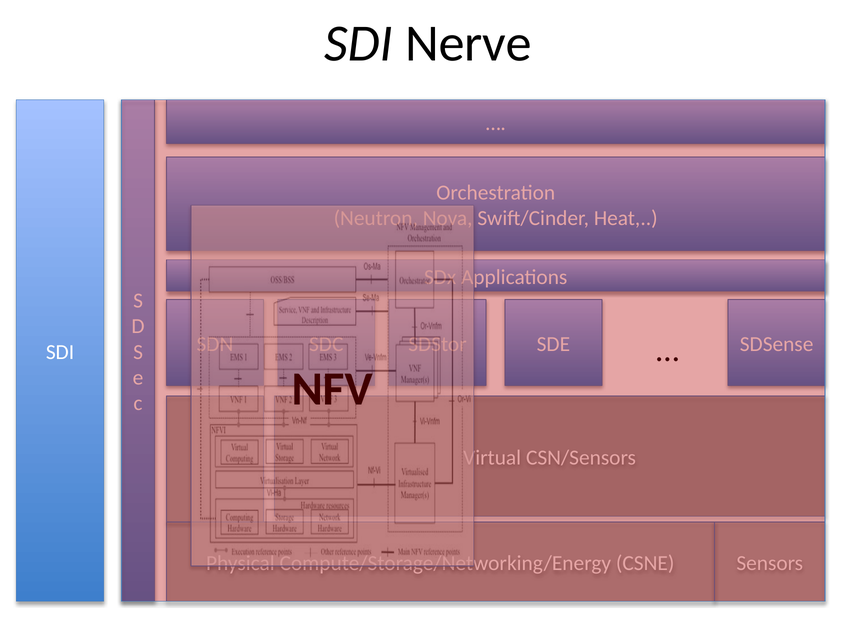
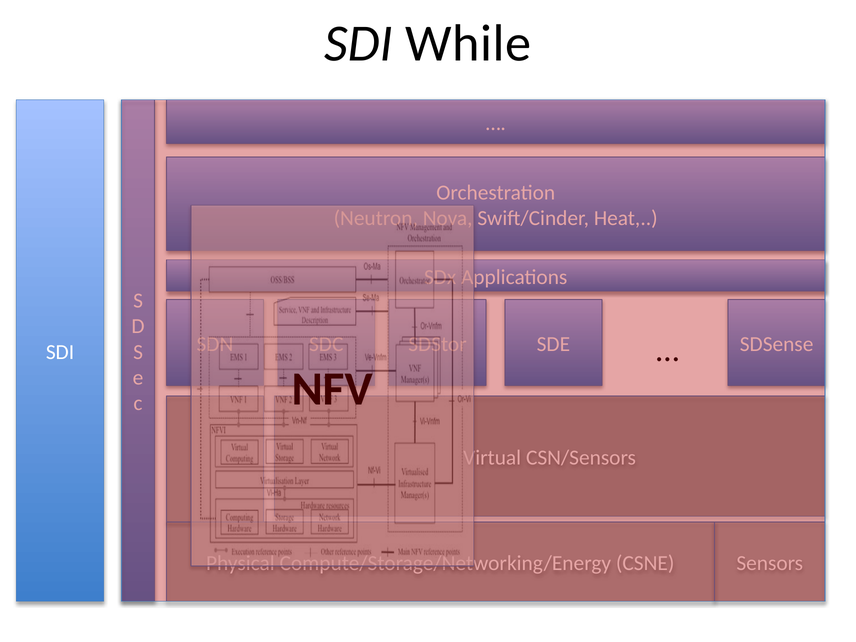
Nerve: Nerve -> While (468, 43)
